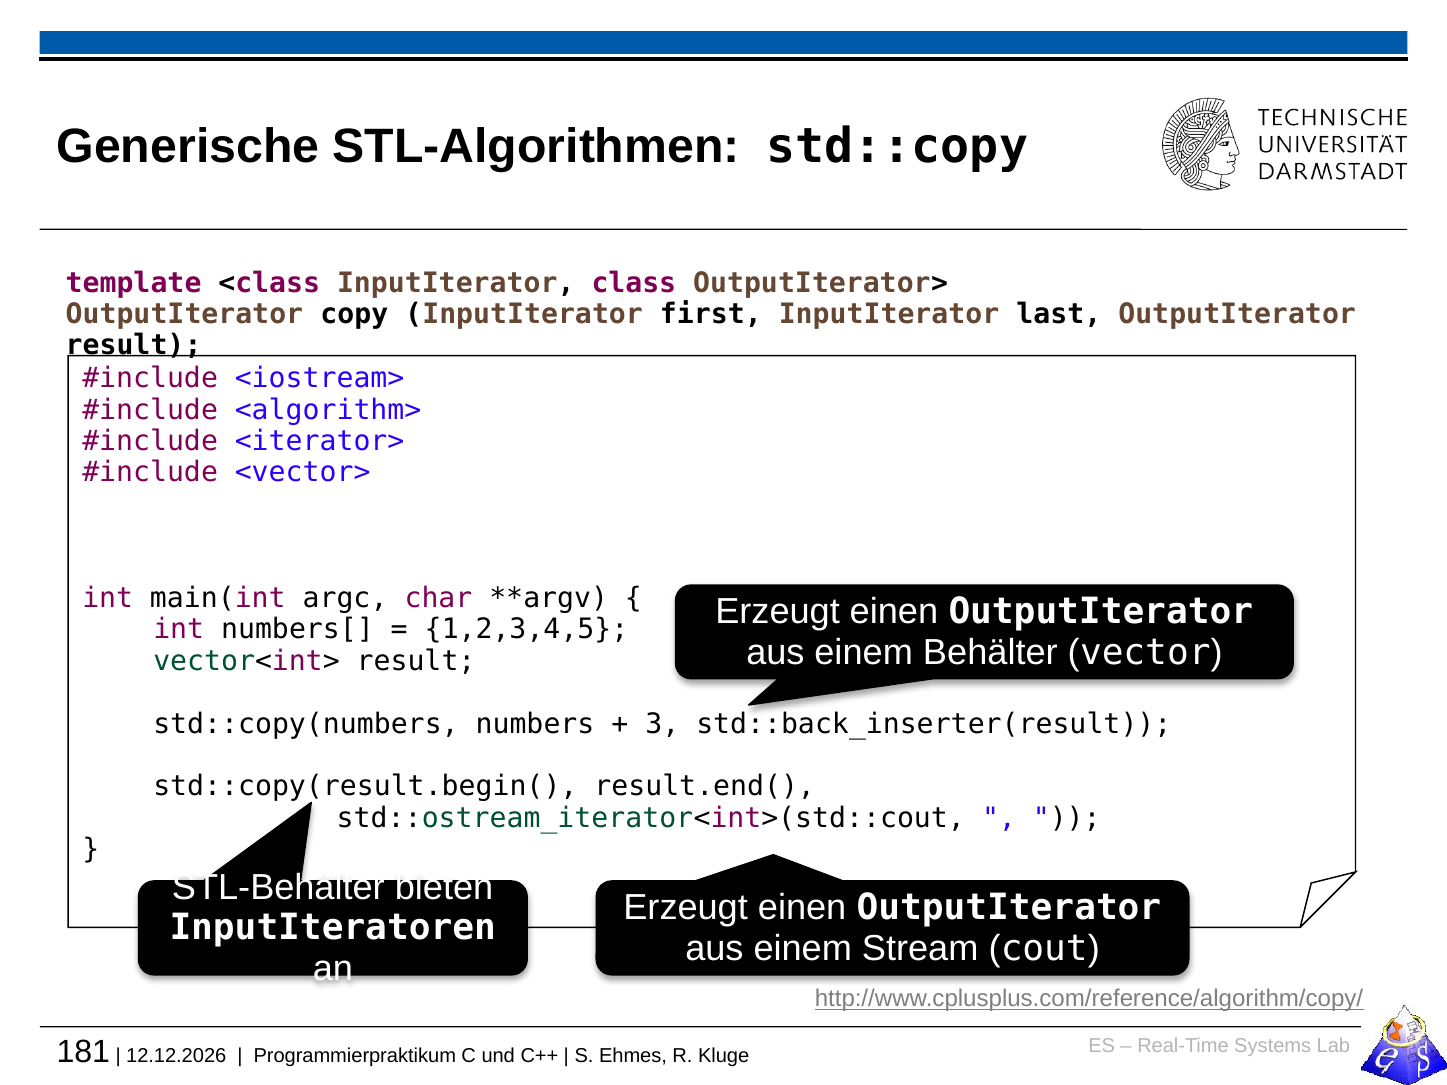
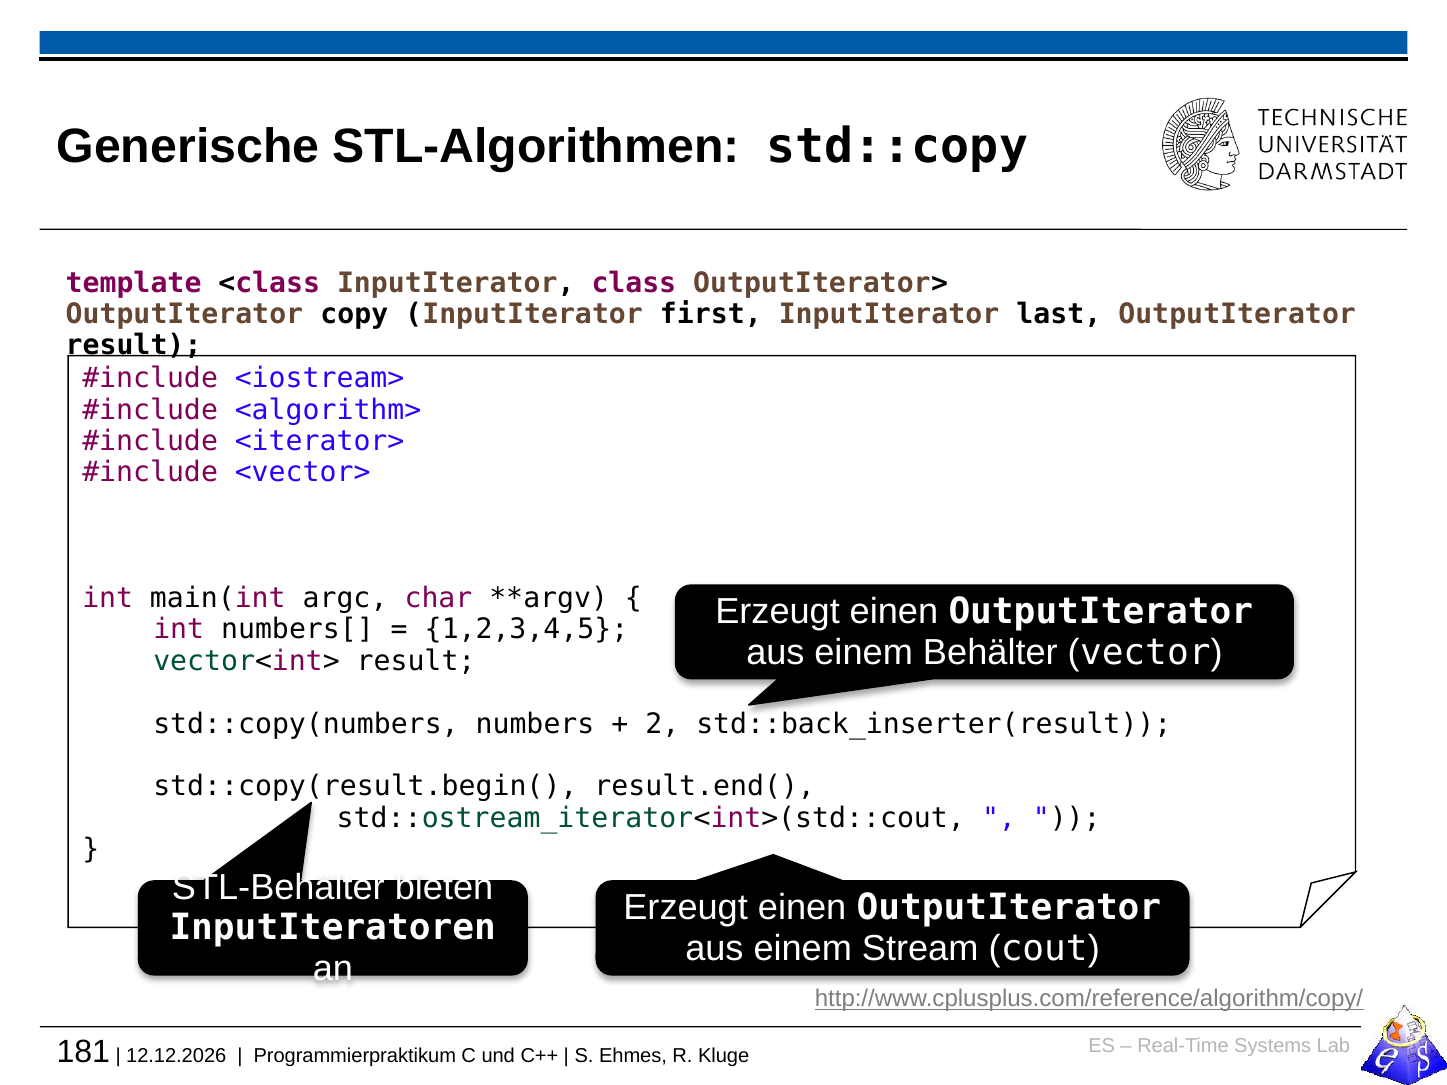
3: 3 -> 2 (662, 724)
